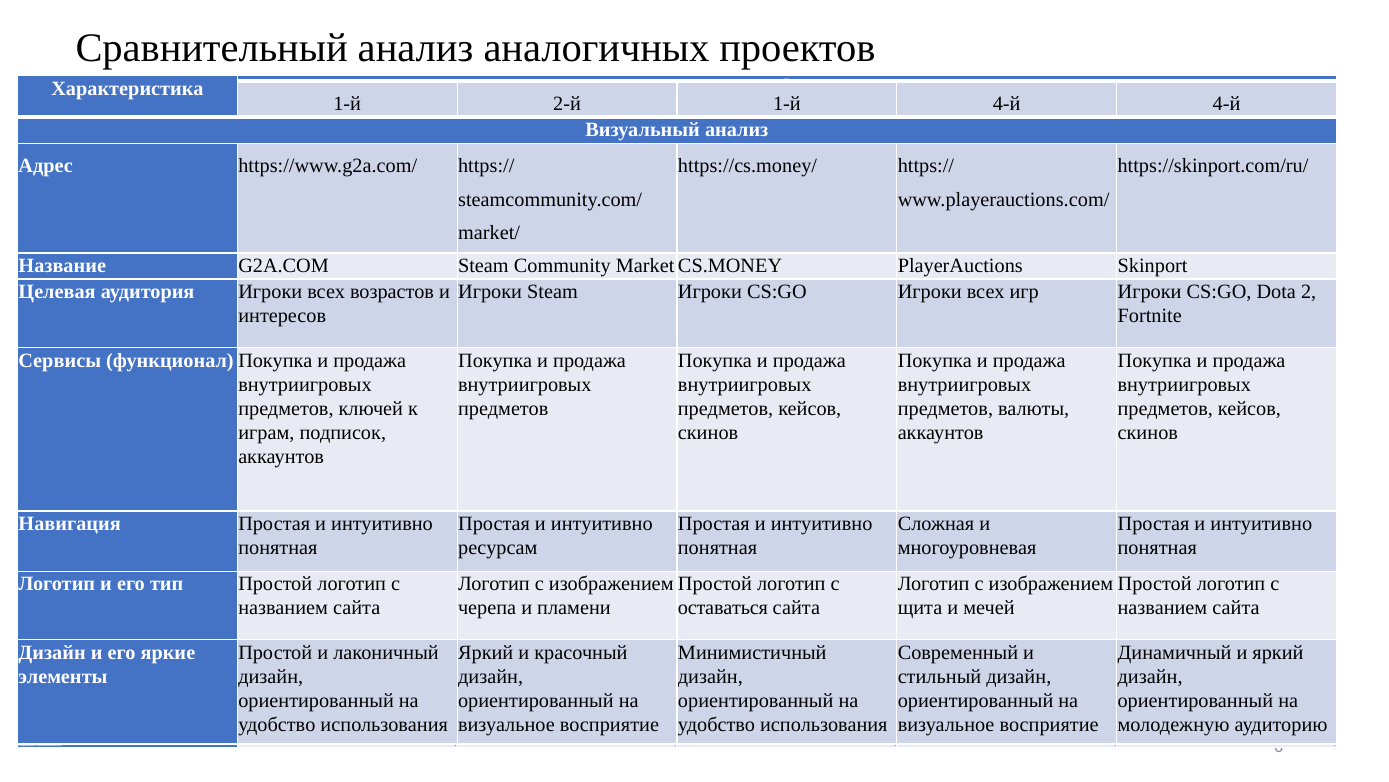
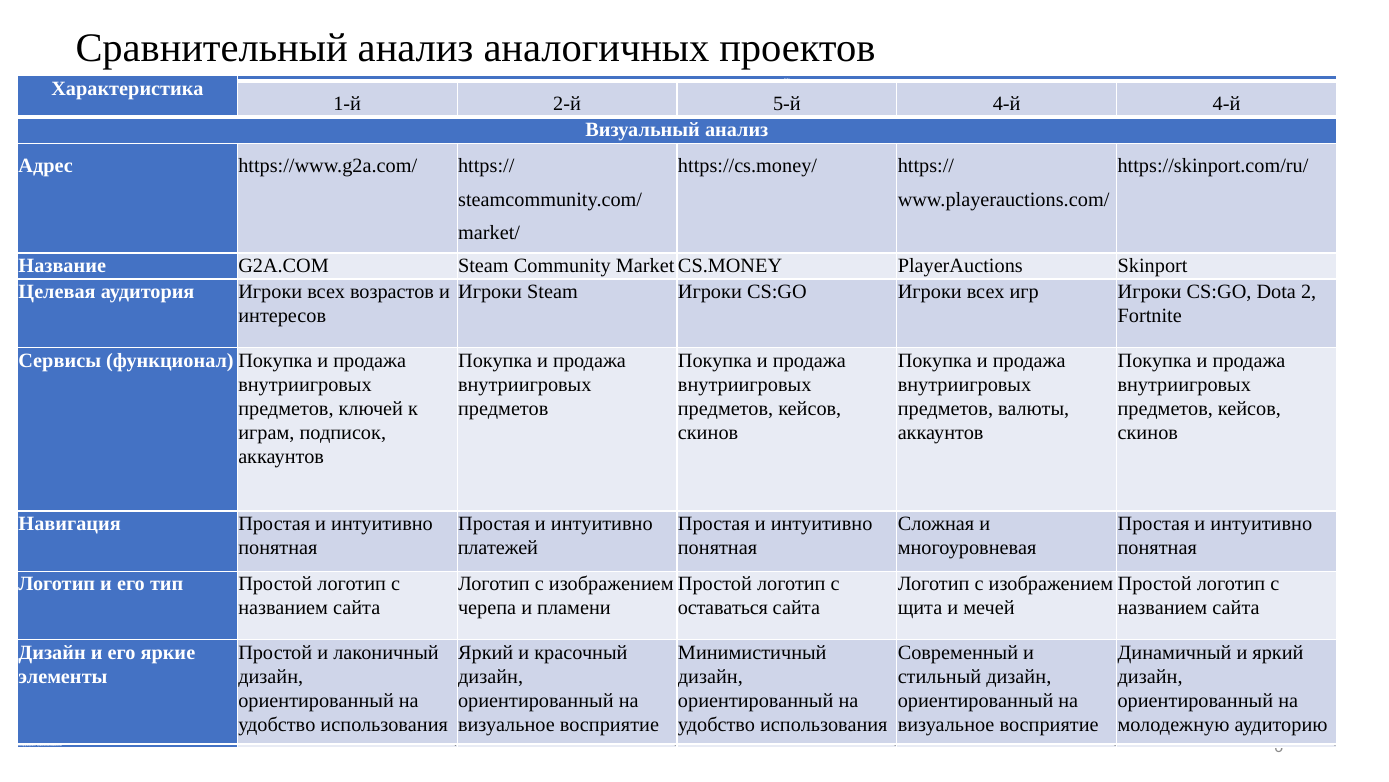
2-й 1-й: 1-й -> 5-й (787, 103)
ресурсам: ресурсам -> платежей (498, 547)
